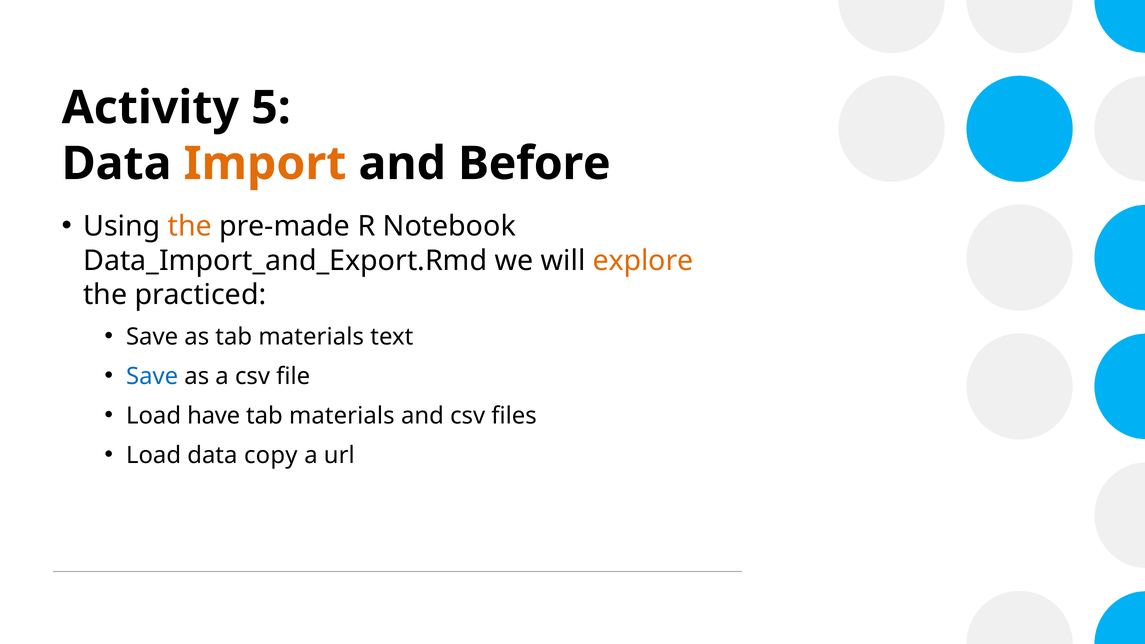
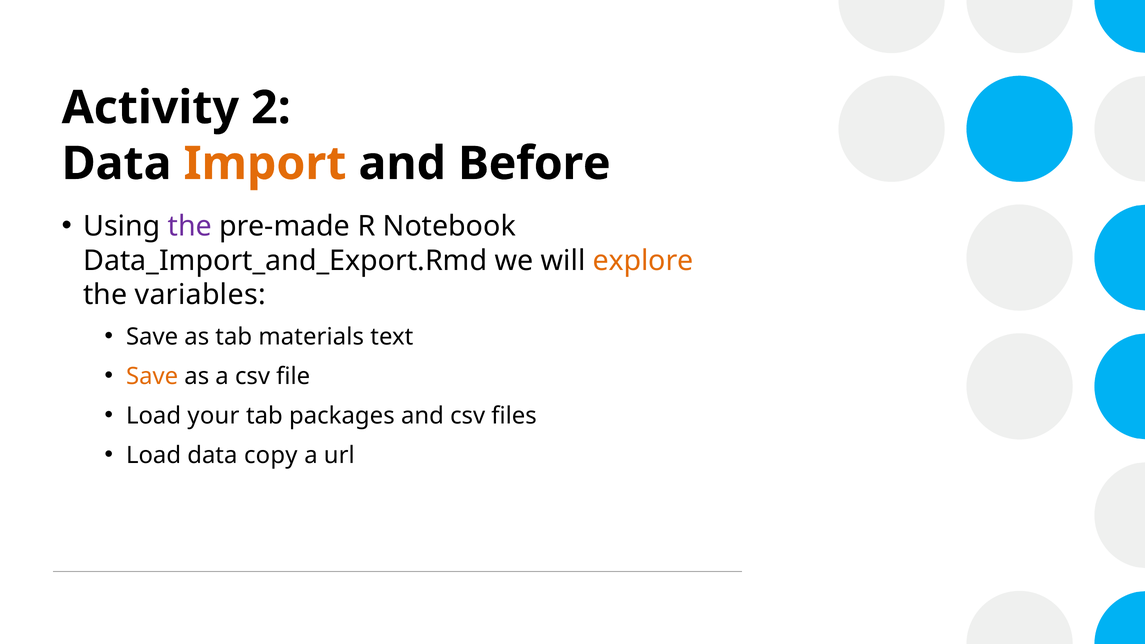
5: 5 -> 2 (271, 108)
the colour: orange -> purple (190, 226)
practiced: practiced -> variables (200, 295)
Save colour: blue -> orange (152, 376)
have: have -> your (213, 416)
materials: materials -> packages (342, 416)
